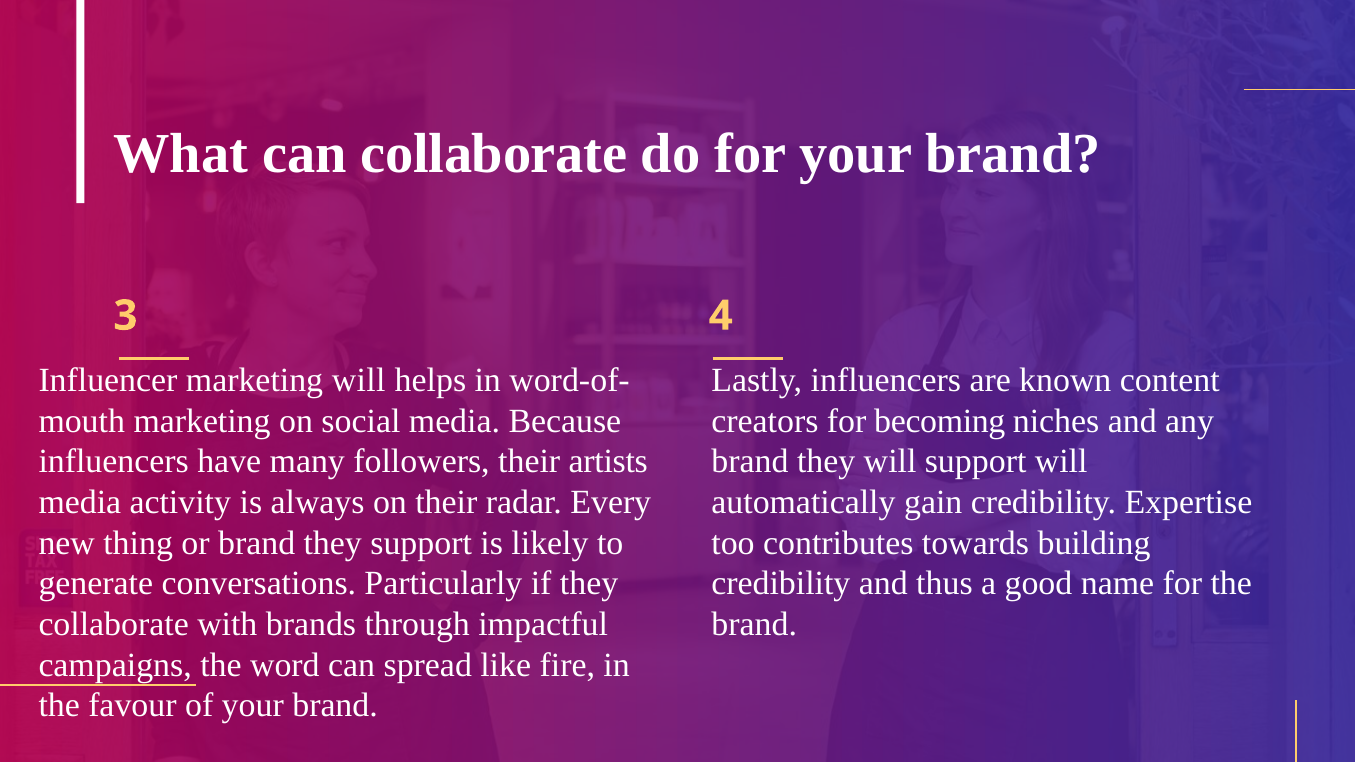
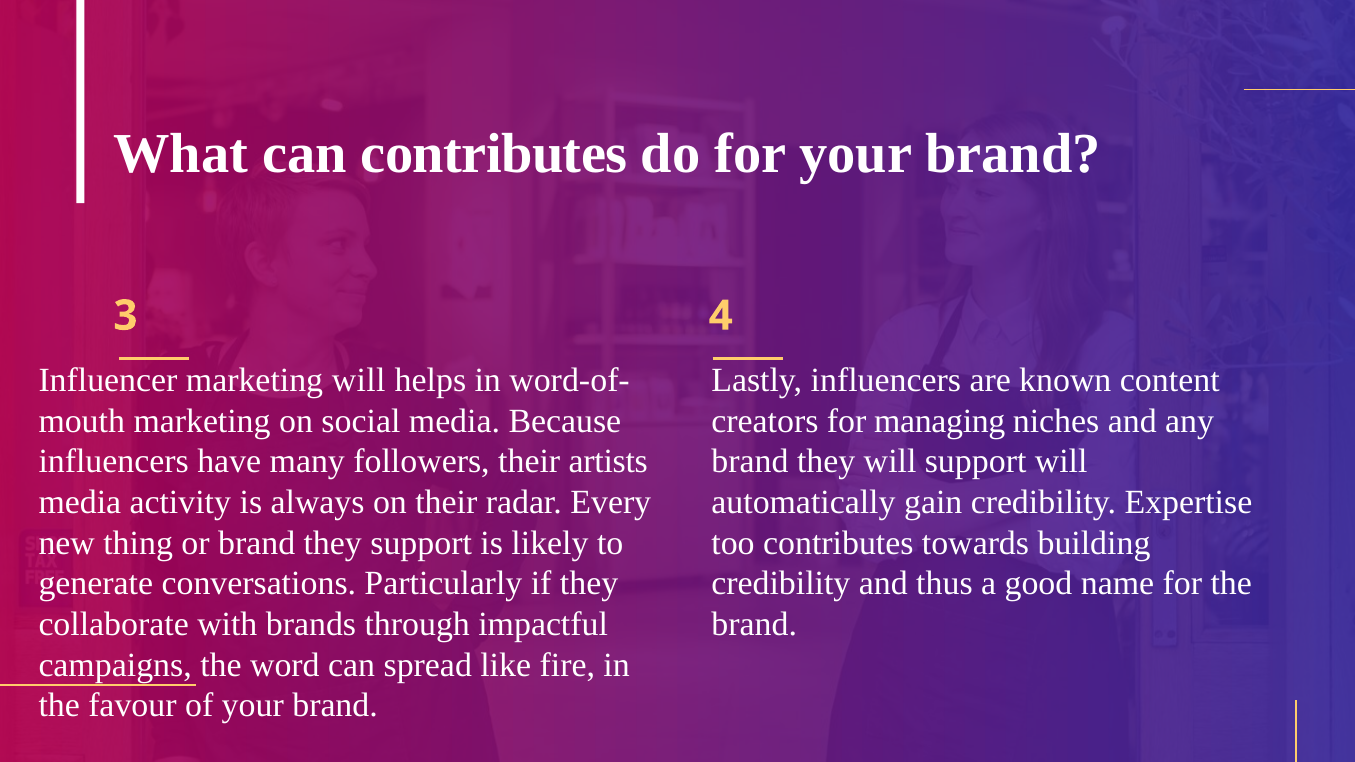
can collaborate: collaborate -> contributes (494, 154)
becoming: becoming -> managing (940, 421)
